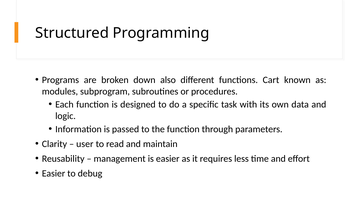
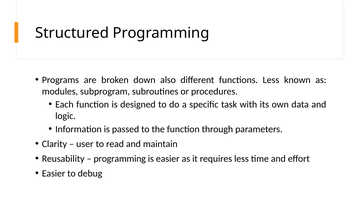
functions Cart: Cart -> Less (271, 80)
management: management -> programming (120, 159)
